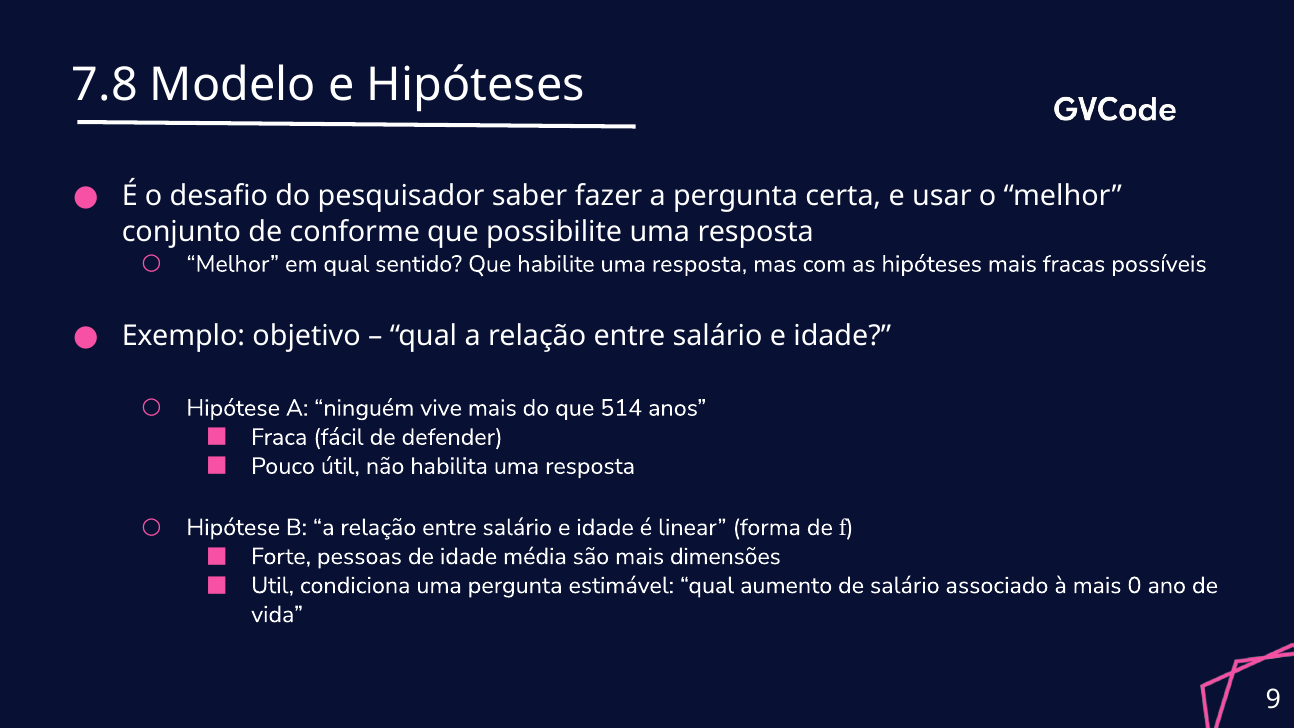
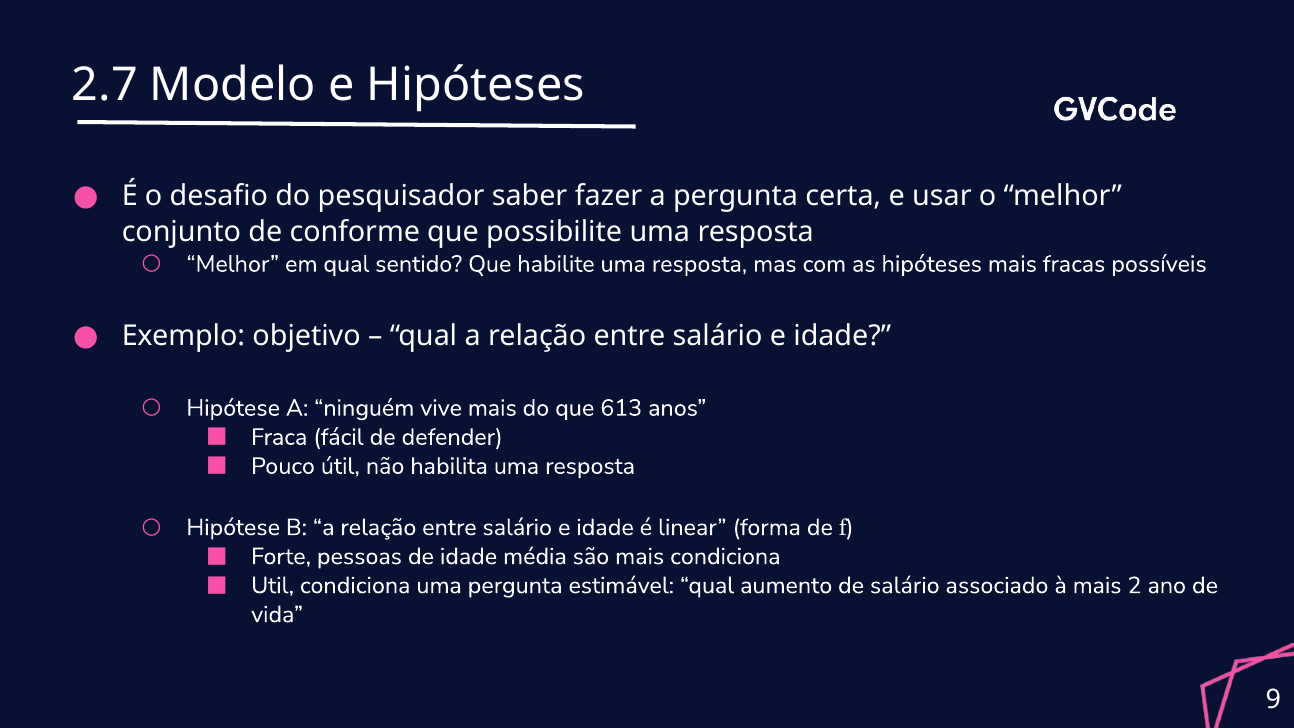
7.8: 7.8 -> 2.7 (105, 85)
514: 514 -> 613 (621, 408)
mais dimensões: dimensões -> condiciona (725, 556)
0: 0 -> 2 (1134, 585)
